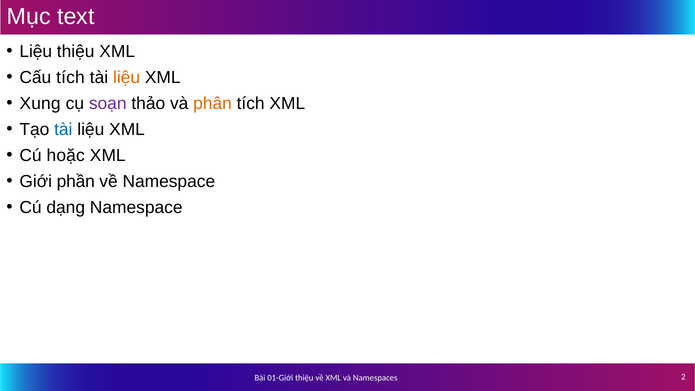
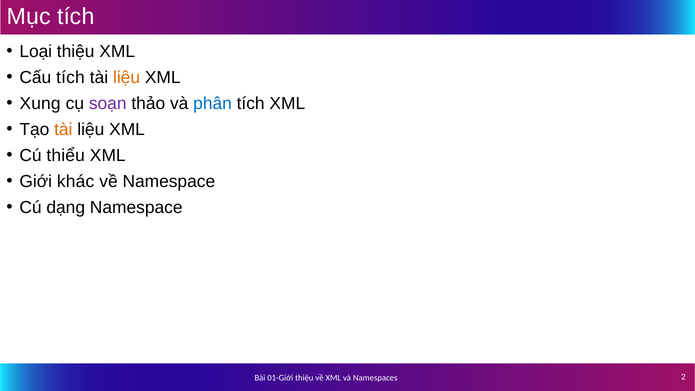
Mục text: text -> tích (76, 17)
Liệu: Liệu -> Loại (36, 51)
phân colour: orange -> blue (213, 103)
tài colour: blue -> orange (63, 129)
hoặc: hoặc -> thiểu (66, 155)
phần: phần -> khác (76, 181)
